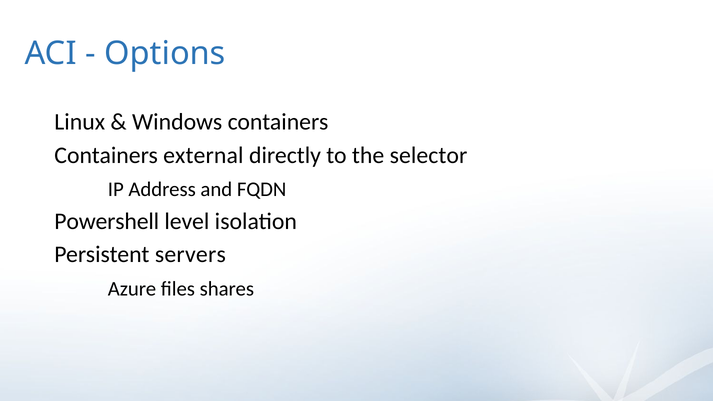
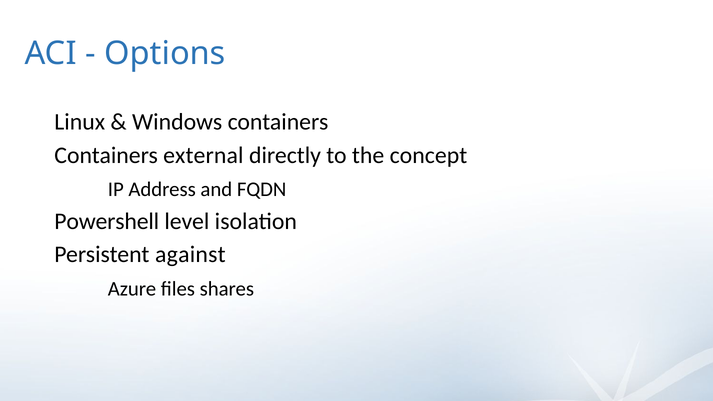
selector: selector -> concept (428, 155)
servers: servers -> against (190, 255)
